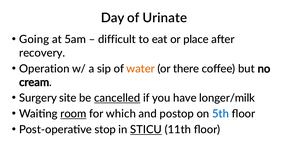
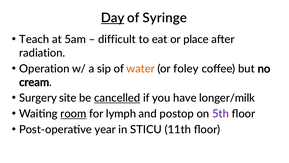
Day underline: none -> present (113, 18)
Urinate: Urinate -> Syringe (165, 18)
Going: Going -> Teach (34, 39)
recovery: recovery -> radiation (42, 53)
there: there -> foley (186, 69)
which: which -> lymph (121, 114)
5th colour: blue -> purple (221, 114)
stop: stop -> year (105, 129)
STICU underline: present -> none (146, 129)
